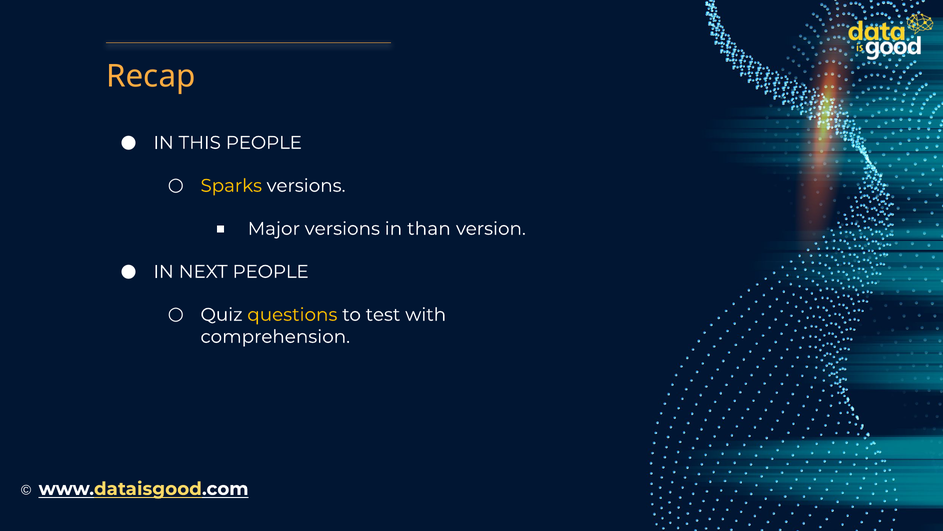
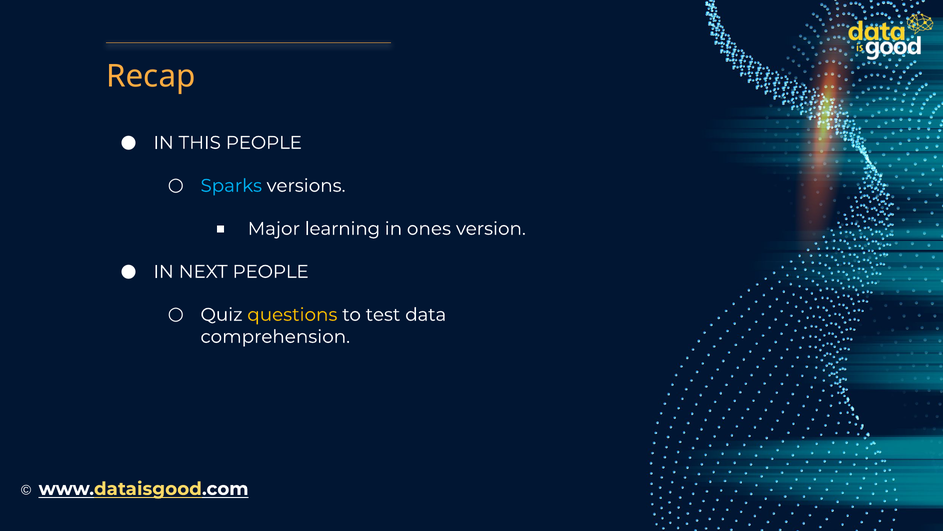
Sparks colour: yellow -> light blue (231, 186)
Major versions: versions -> learning (342, 229)
than: than -> ones (429, 229)
with: with -> data (426, 314)
